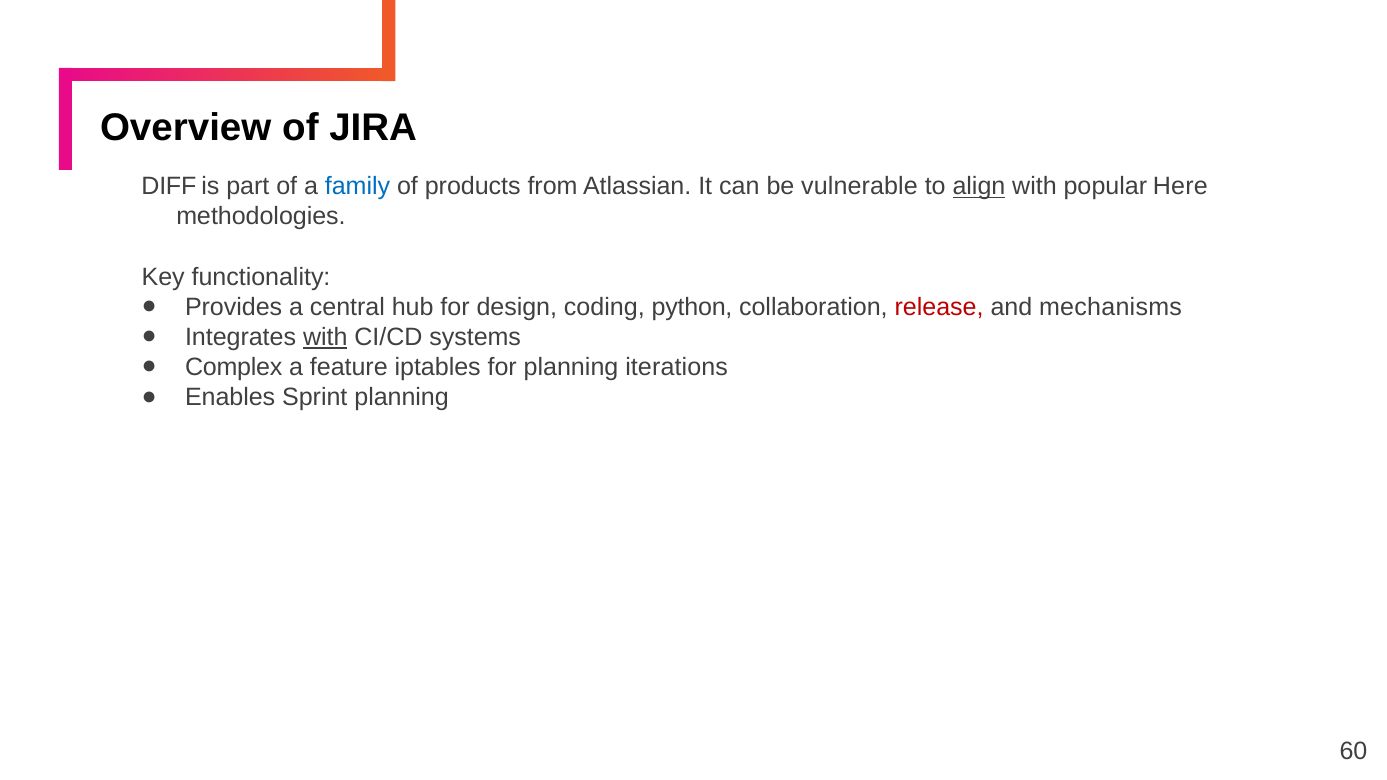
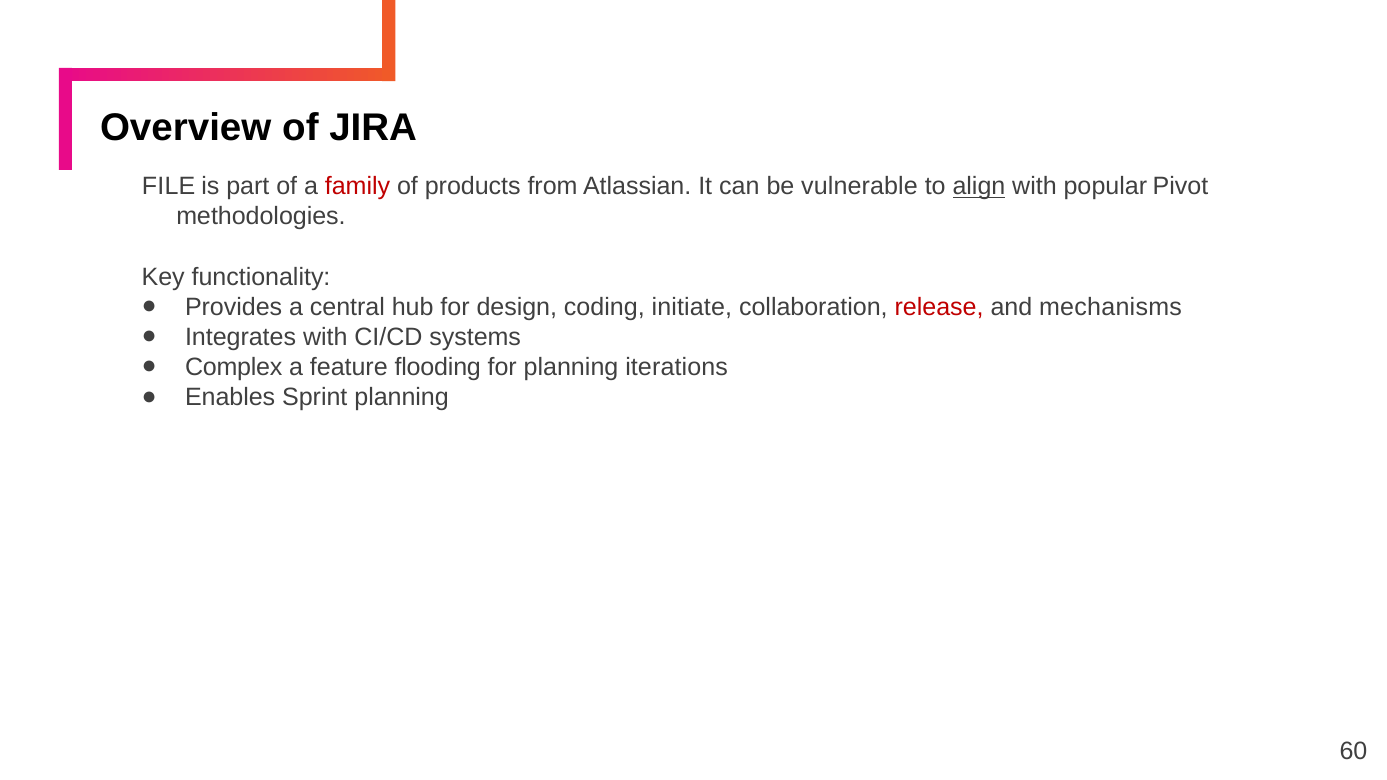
DIFF: DIFF -> FILE (169, 187)
family colour: blue -> red (358, 187)
Here: Here -> Pivot (1180, 187)
python: python -> initiate (692, 307)
with underline: present -> none (325, 337)
iptables: iptables -> flooding (438, 367)
